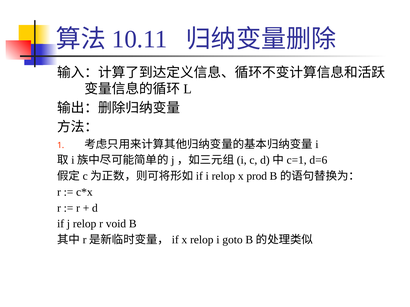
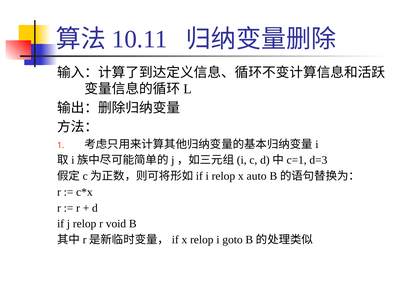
d=6: d=6 -> d=3 (318, 160)
prod: prod -> auto (257, 176)
